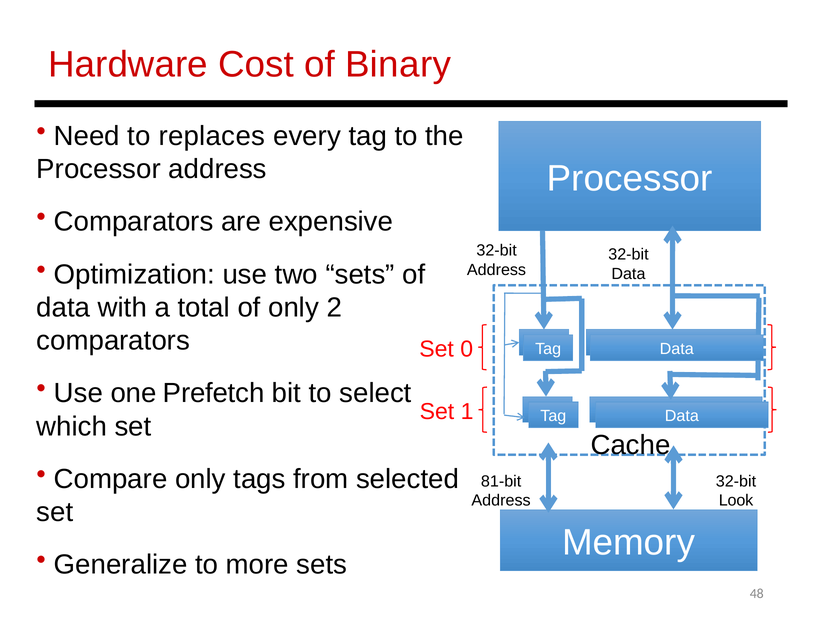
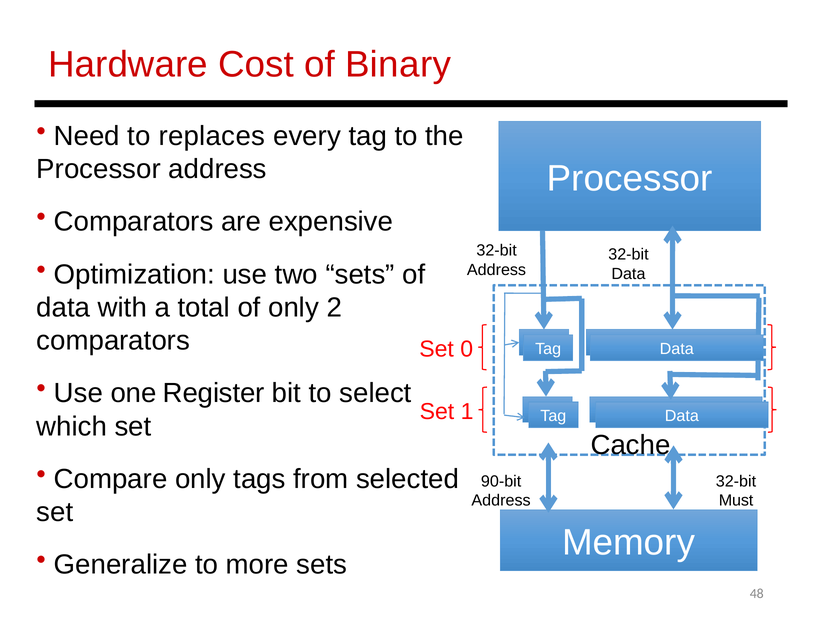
Prefetch: Prefetch -> Register (214, 393)
81-bit: 81-bit -> 90-bit (501, 481)
Look: Look -> Must (736, 500)
